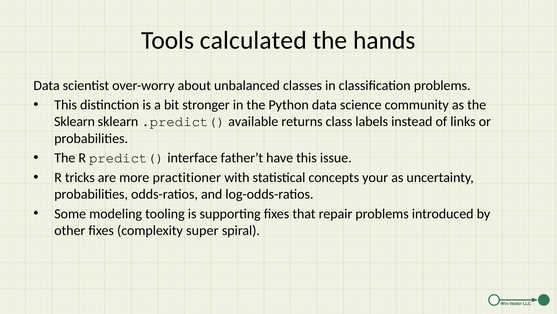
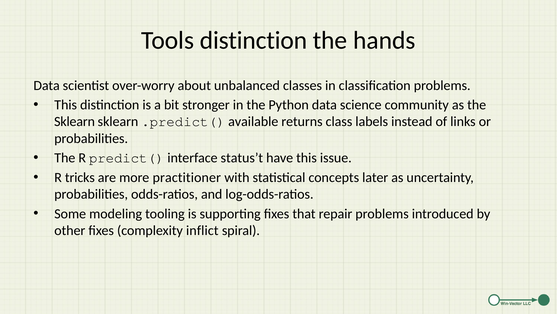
Tools calculated: calculated -> distinction (253, 40)
father’t: father’t -> status’t (242, 158)
your: your -> later (375, 177)
super: super -> inflict (202, 230)
